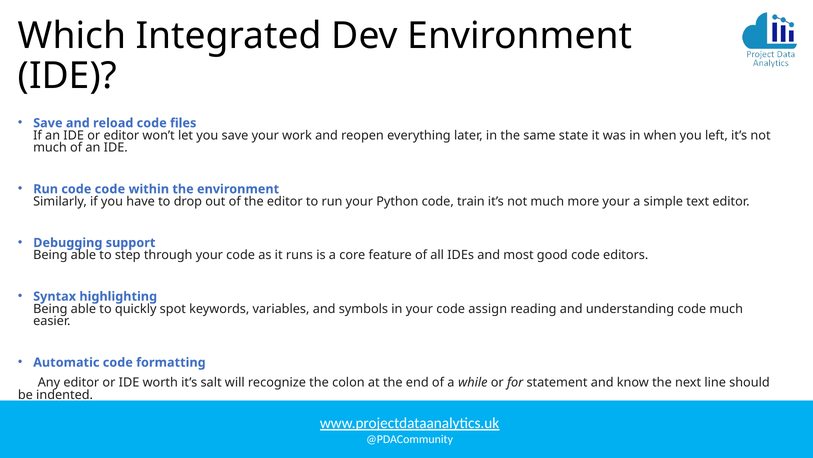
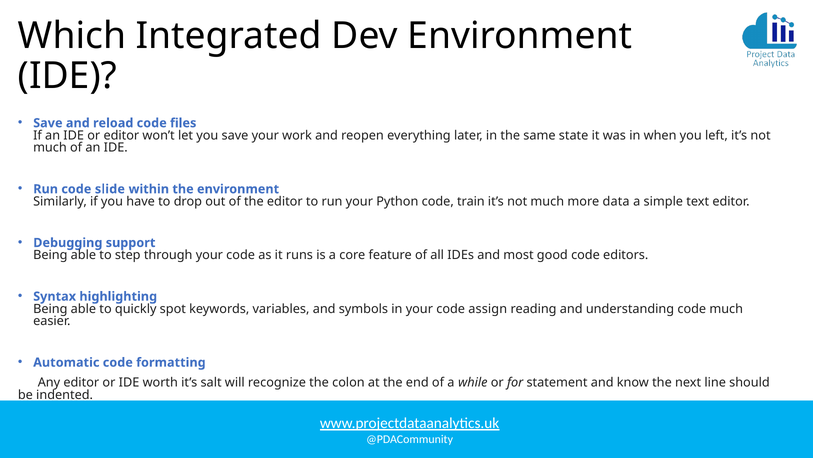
code code: code -> slide (110, 189)
more your: your -> data (616, 201)
